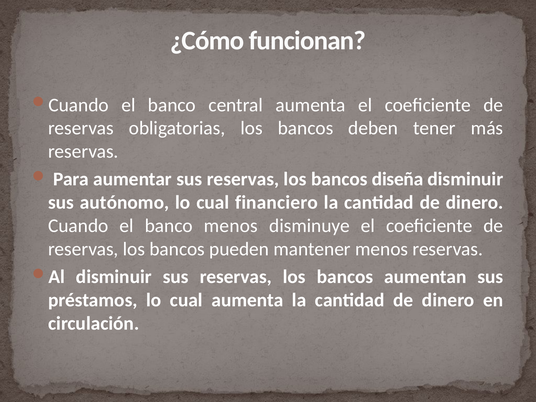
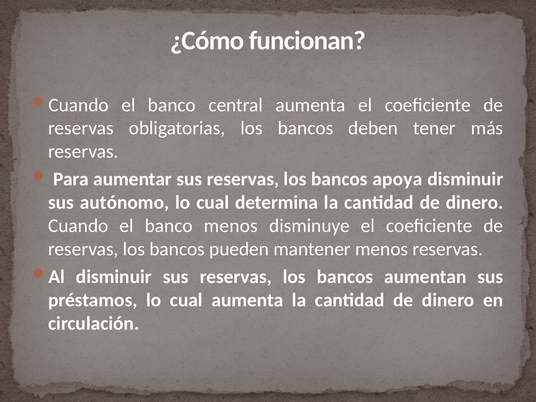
diseña: diseña -> apoya (397, 179)
financiero: financiero -> determina (277, 203)
